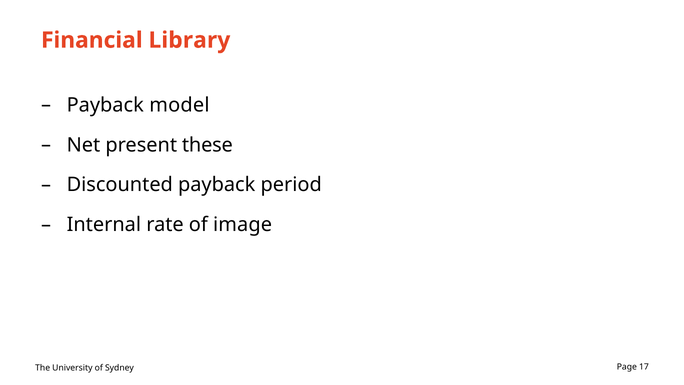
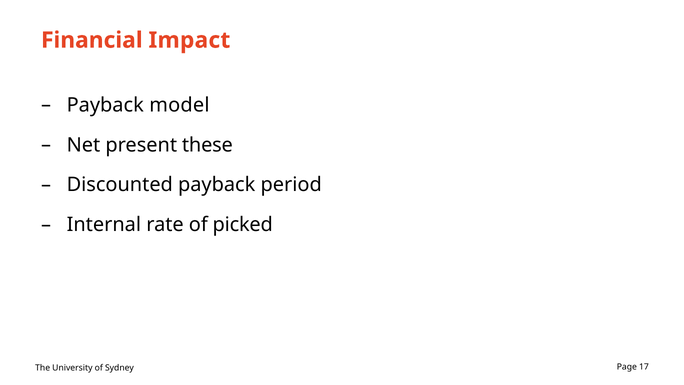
Library: Library -> Impact (189, 40)
image: image -> picked (243, 225)
